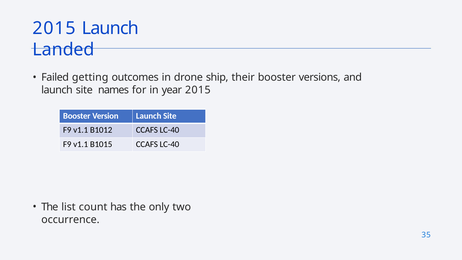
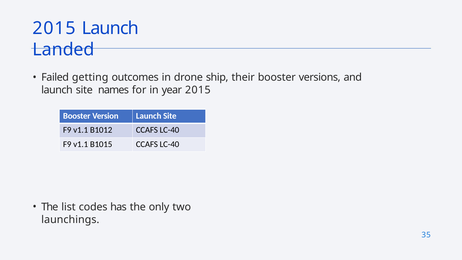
count: count -> codes (93, 207)
occurrence: occurrence -> launchings (70, 219)
